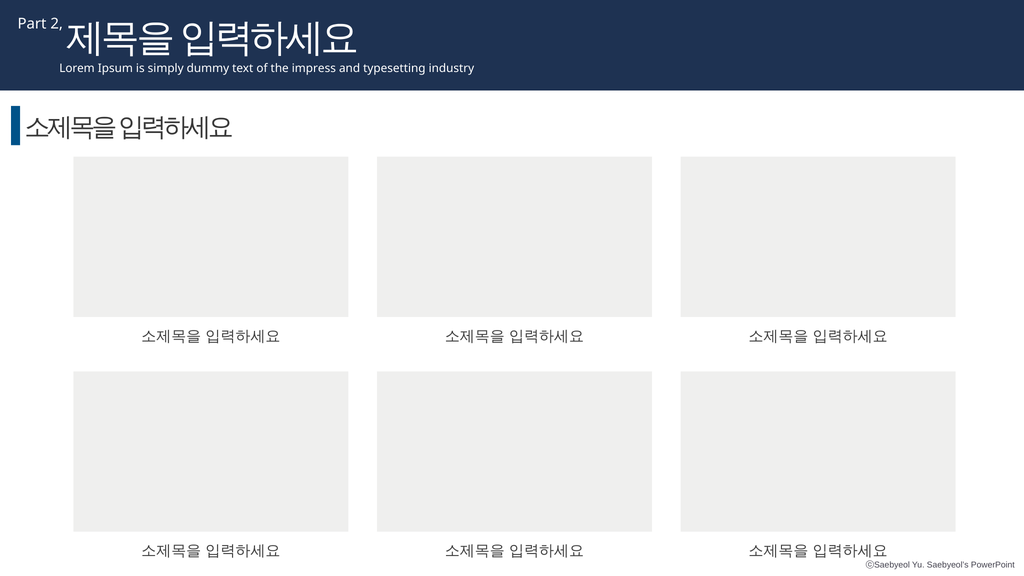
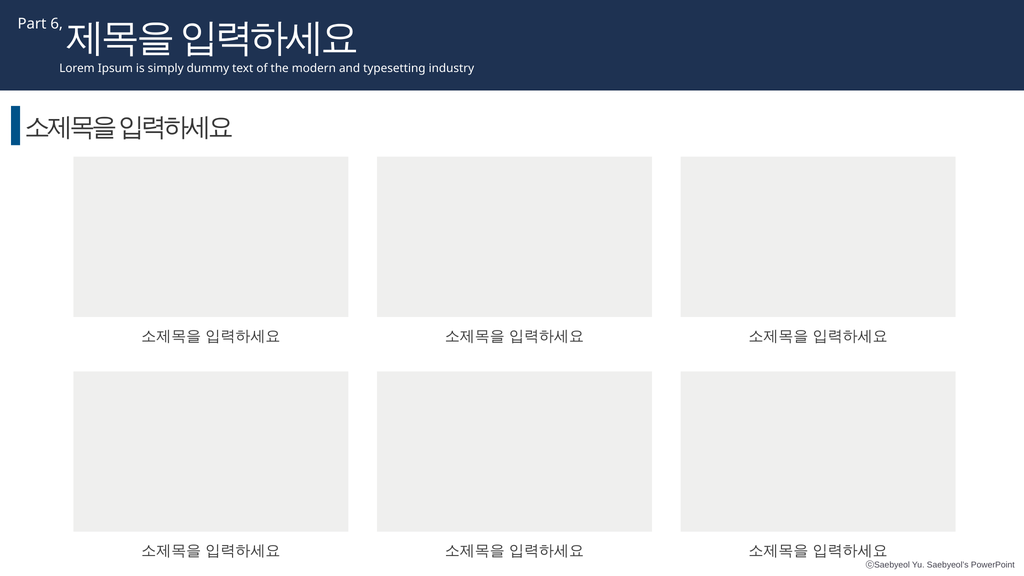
2: 2 -> 6 (57, 24)
impress: impress -> modern (314, 68)
